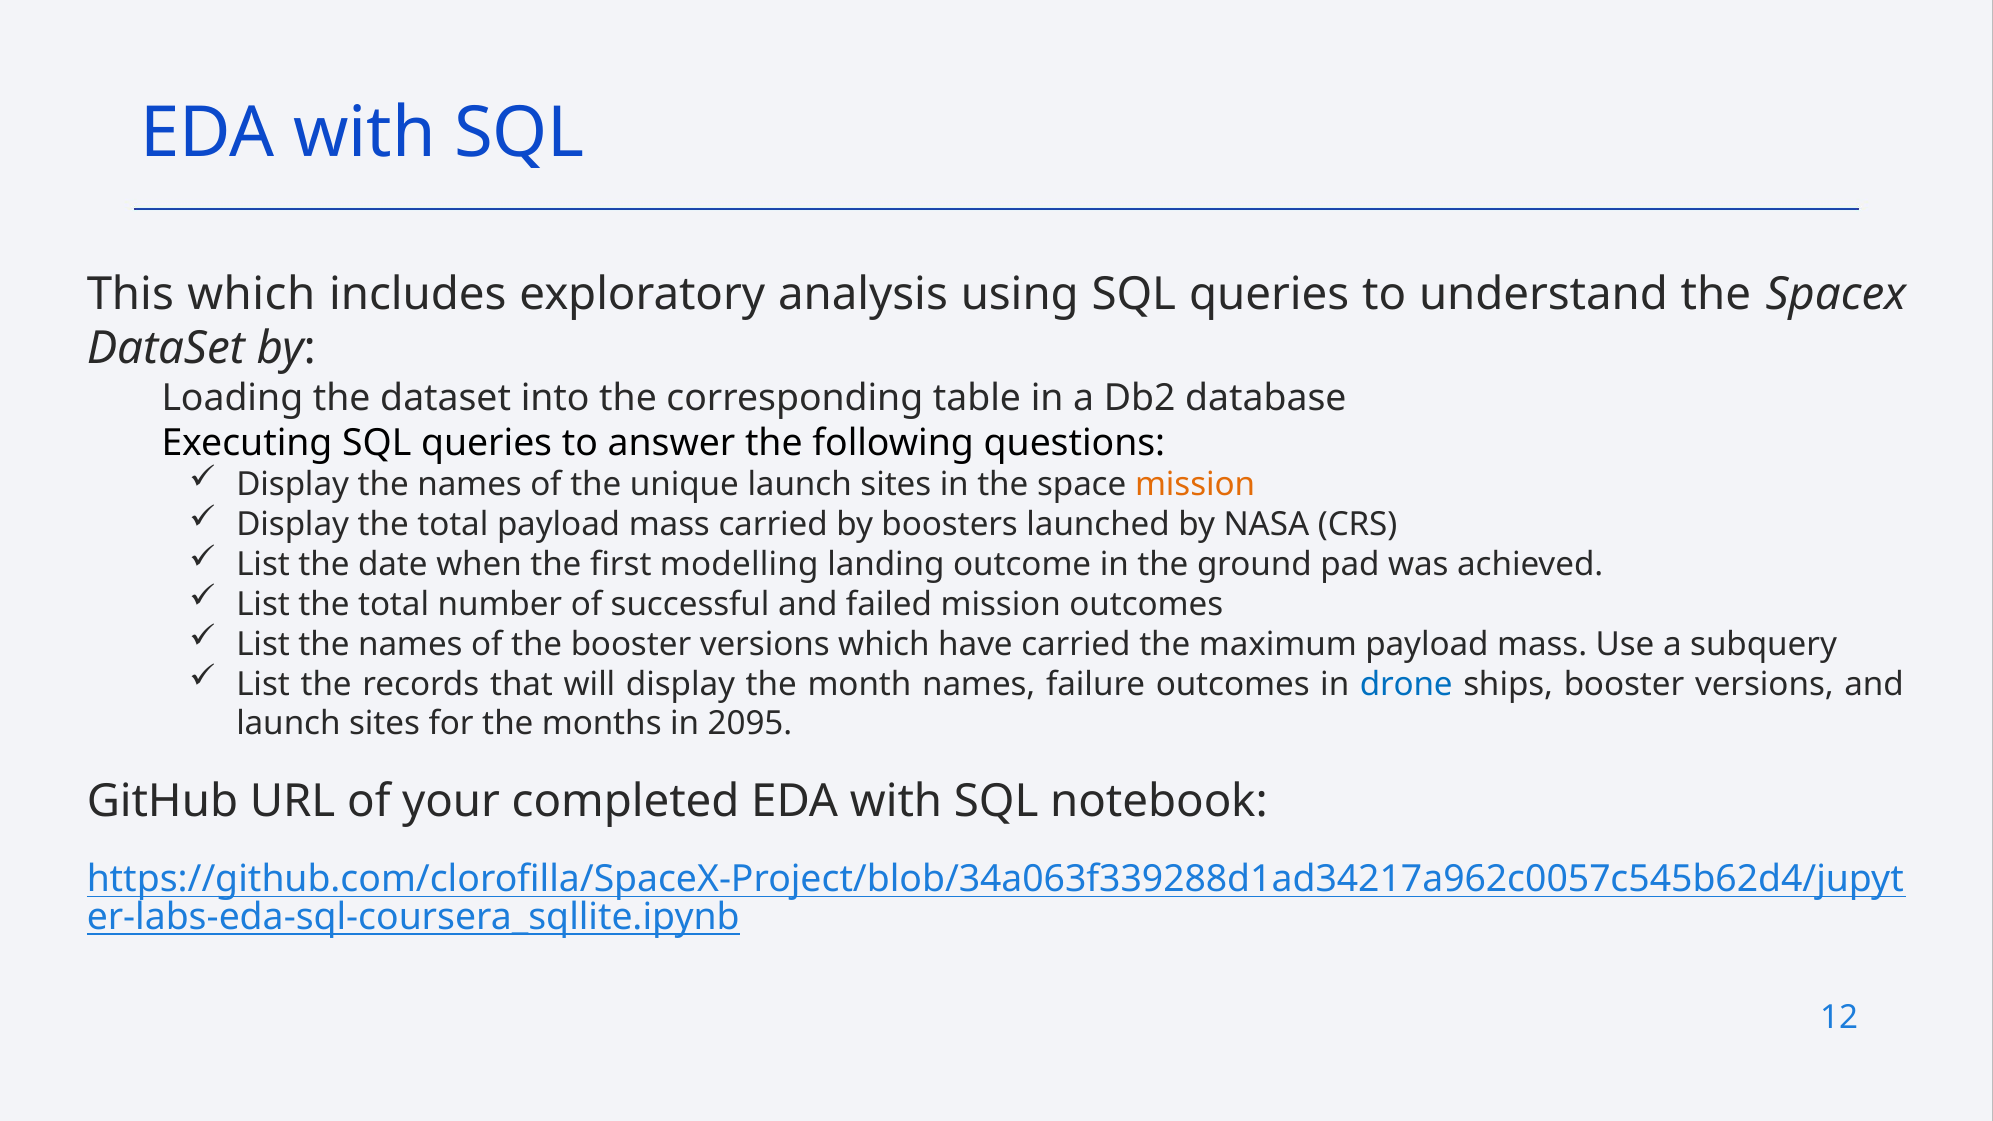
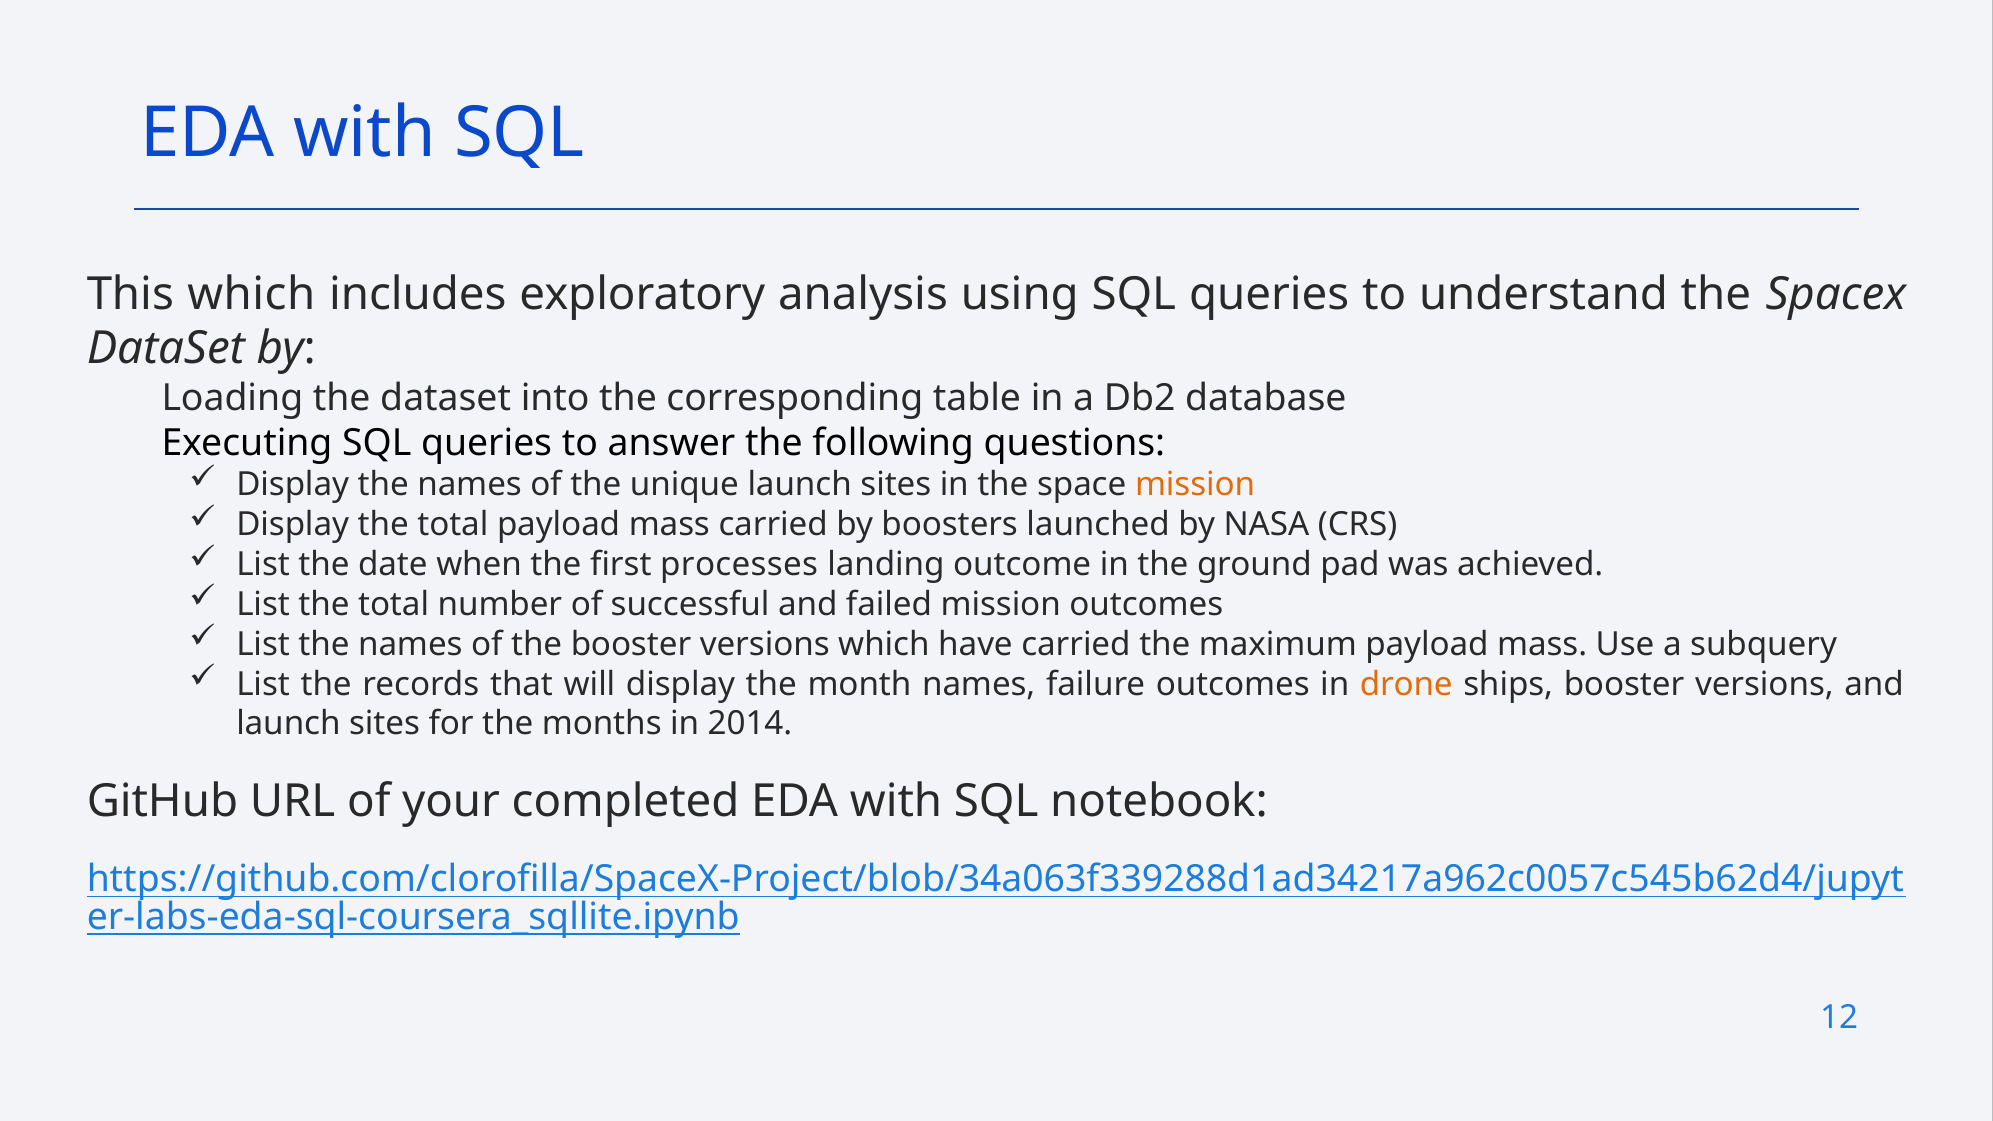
modelling: modelling -> processes (739, 565)
drone colour: blue -> orange (1406, 684)
2095: 2095 -> 2014 (750, 724)
